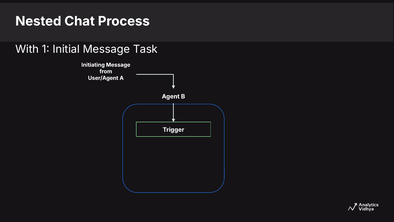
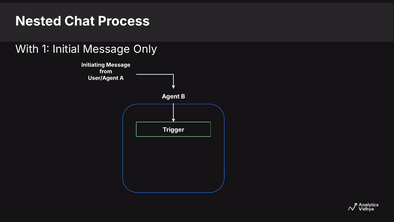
Message Task: Task -> Only (145, 49)
